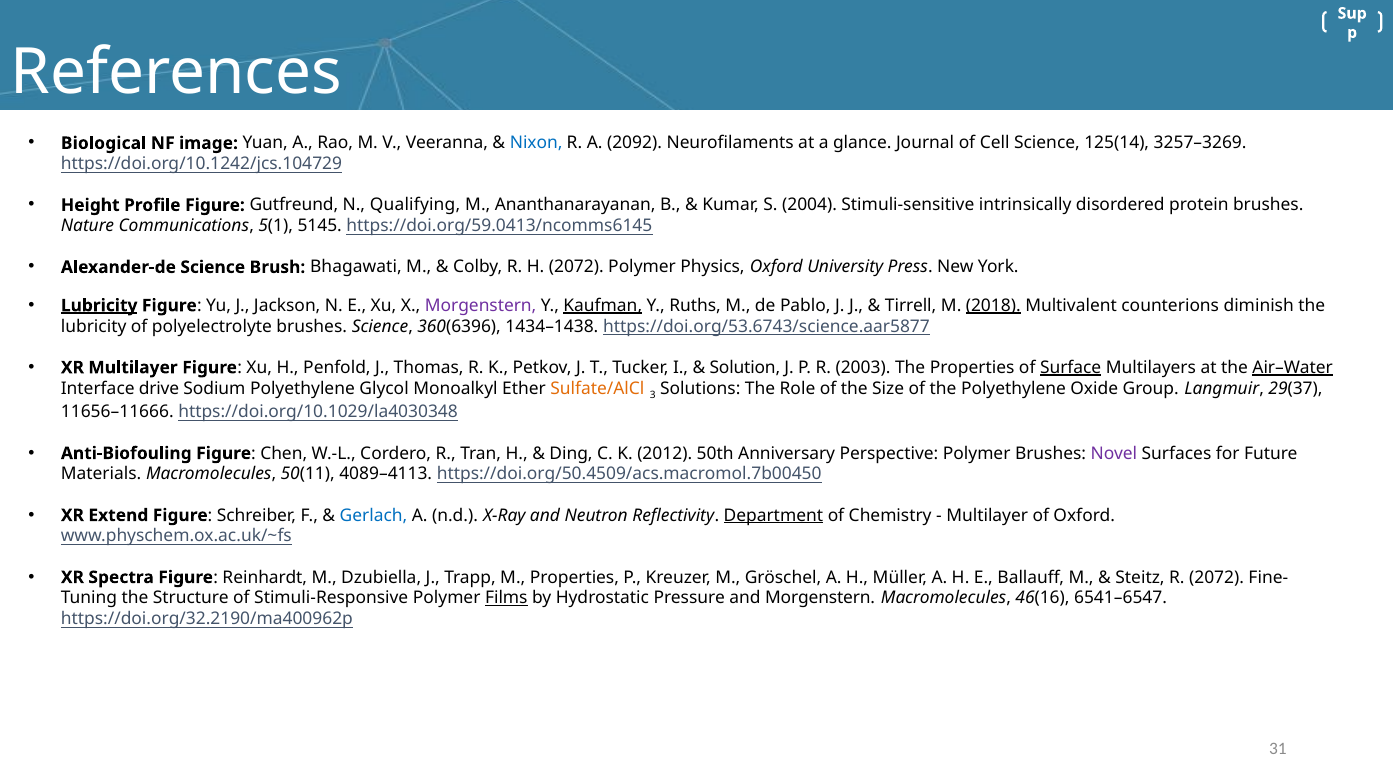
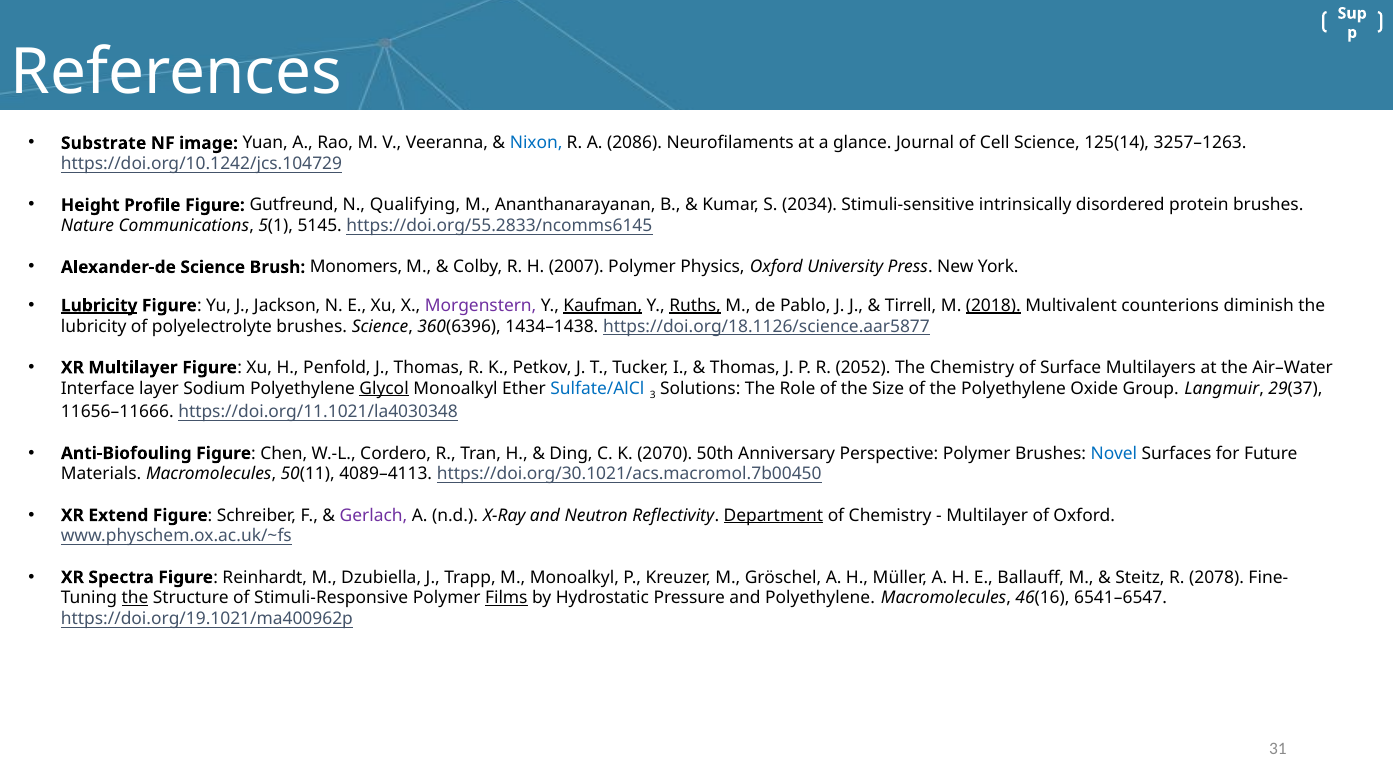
Biological: Biological -> Substrate (104, 143)
2092: 2092 -> 2086 (635, 143)
3257–3269: 3257–3269 -> 3257–1263 (1200, 143)
2004: 2004 -> 2034 (810, 205)
https://doi.org/59.0413/ncomms6145: https://doi.org/59.0413/ncomms6145 -> https://doi.org/55.2833/ncomms6145 (499, 226)
Bhagawati: Bhagawati -> Monomers (356, 267)
H 2072: 2072 -> 2007 (576, 267)
Ruths underline: none -> present (695, 305)
https://doi.org/53.6743/science.aar5877: https://doi.org/53.6743/science.aar5877 -> https://doi.org/18.1126/science.aar5877 (767, 326)
Solution: Solution -> Thomas (745, 367)
2003: 2003 -> 2052 (863, 367)
The Properties: Properties -> Chemistry (972, 367)
Surface underline: present -> none (1071, 367)
Air–Water underline: present -> none (1293, 367)
drive: drive -> layer (159, 388)
Glycol underline: none -> present (384, 388)
Sulfate/AlCl colour: orange -> blue (597, 388)
https://doi.org/10.1029/la4030348: https://doi.org/10.1029/la4030348 -> https://doi.org/11.1021/la4030348 (318, 412)
2012: 2012 -> 2070 (665, 453)
Novel colour: purple -> blue (1114, 453)
https://doi.org/50.4509/acs.macromol.7b00450: https://doi.org/50.4509/acs.macromol.7b00450 -> https://doi.org/30.1021/acs.macromol.7b00450 (629, 474)
Gerlach colour: blue -> purple (373, 515)
M Properties: Properties -> Monoalkyl (574, 577)
R 2072: 2072 -> 2078 (1217, 577)
the underline: none -> present (135, 598)
and Morgenstern: Morgenstern -> Polyethylene (820, 598)
https://doi.org/32.2190/ma400962p: https://doi.org/32.2190/ma400962p -> https://doi.org/19.1021/ma400962p (207, 619)
